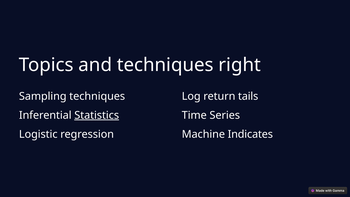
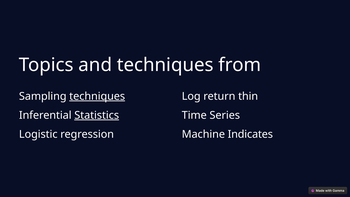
right: right -> from (240, 65)
techniques underline: none -> present (97, 96)
tails: tails -> thin (248, 96)
